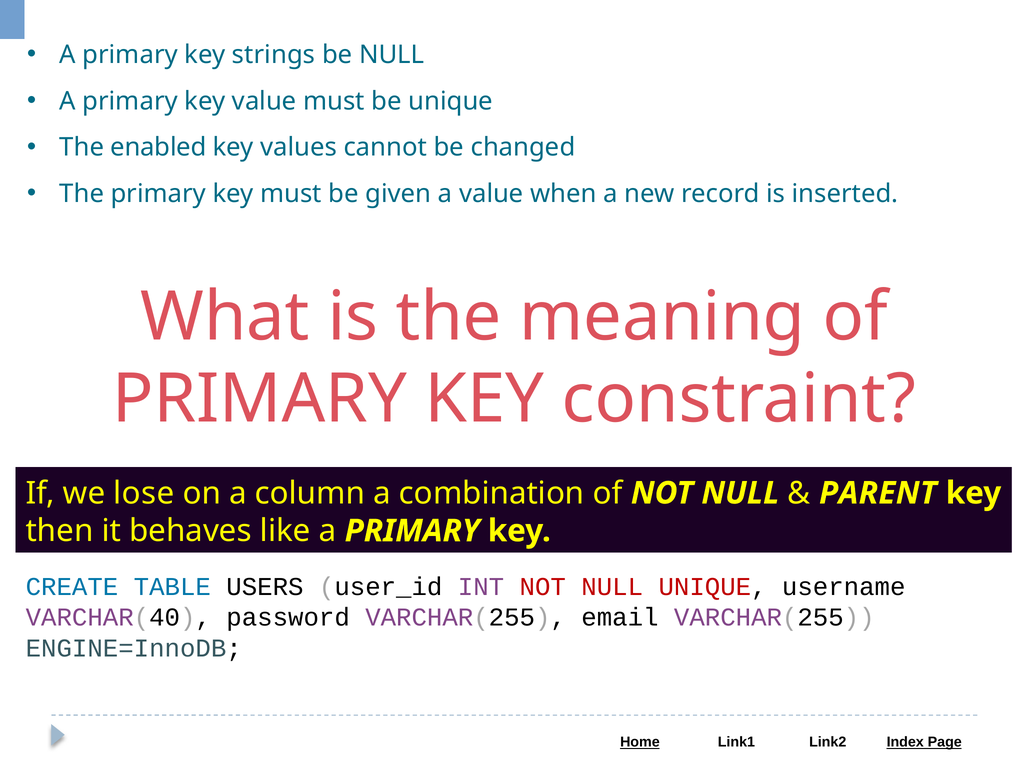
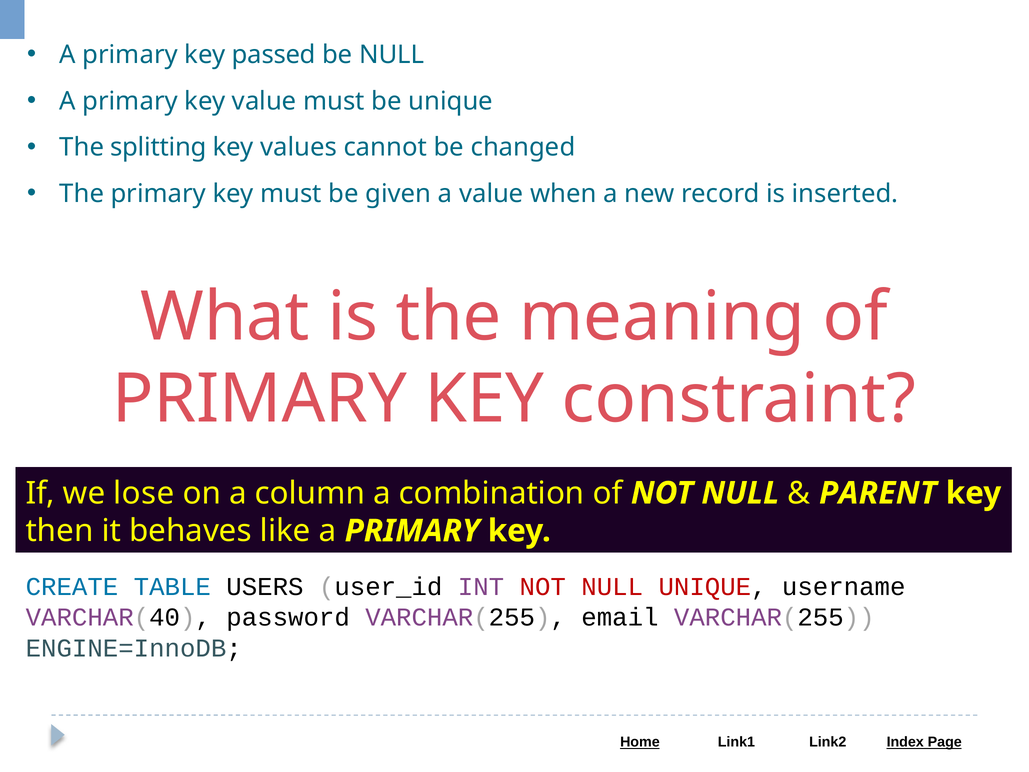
strings: strings -> passed (274, 55)
enabled: enabled -> splitting (158, 147)
